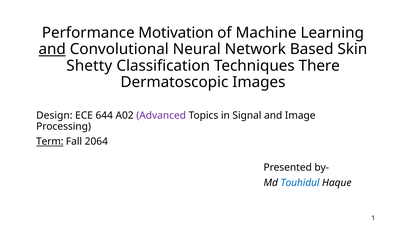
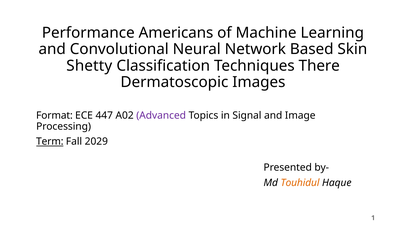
Motivation: Motivation -> Americans (176, 33)
and underline: present -> none (52, 49)
Design: Design -> Format (54, 116)
644: 644 -> 447 (104, 116)
2064: 2064 -> 2029 (96, 142)
Touhidul colour: blue -> orange (300, 183)
